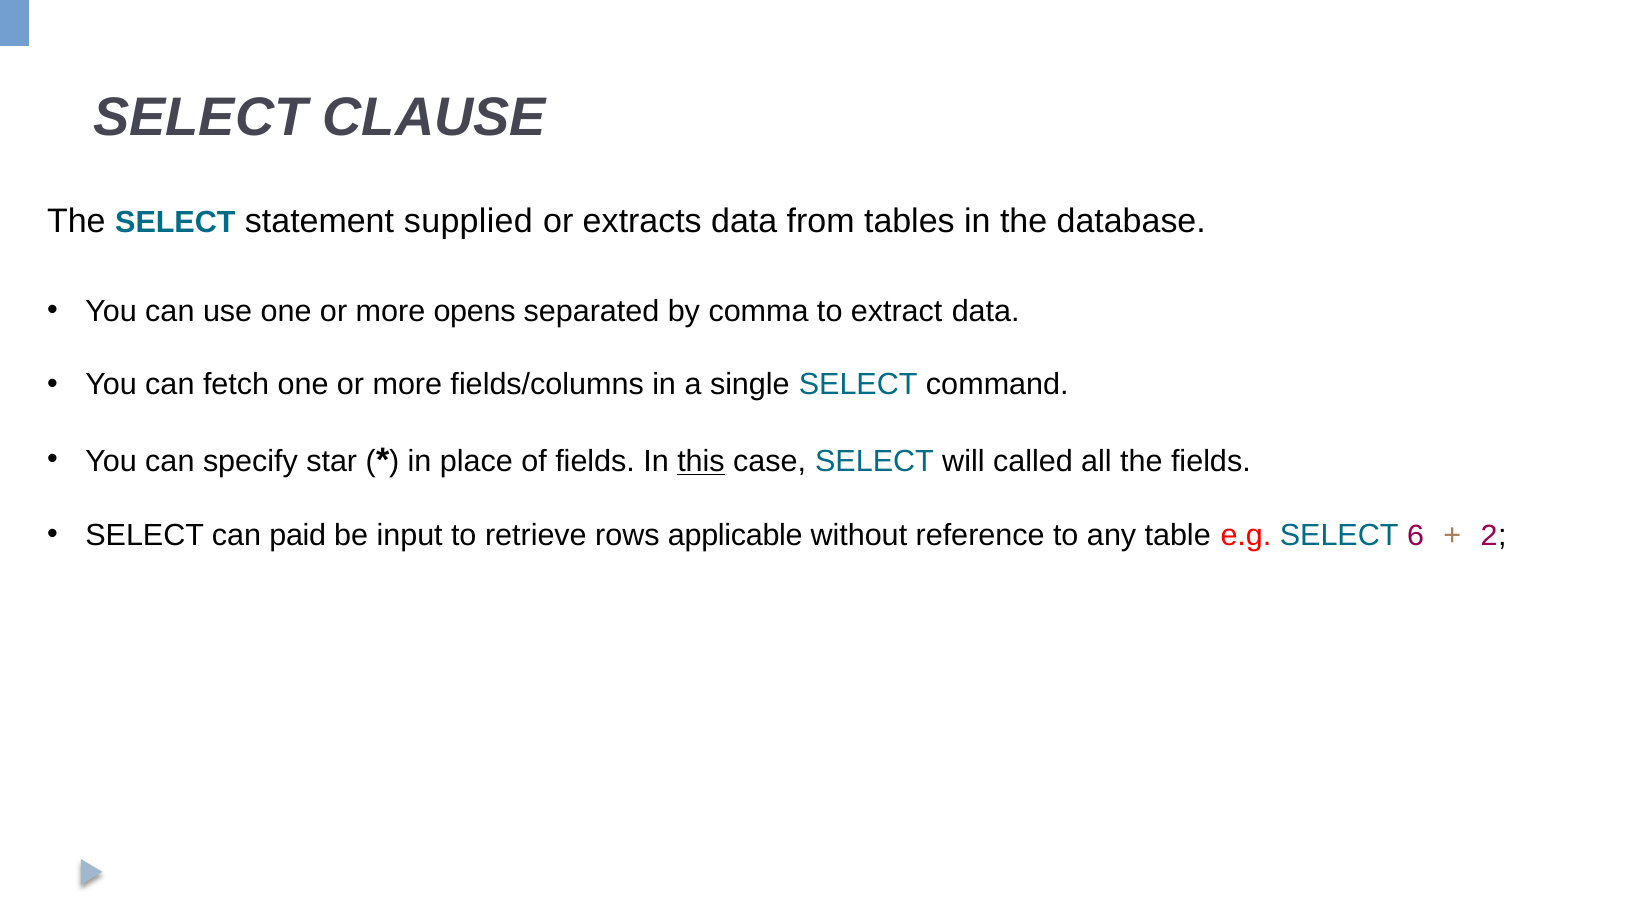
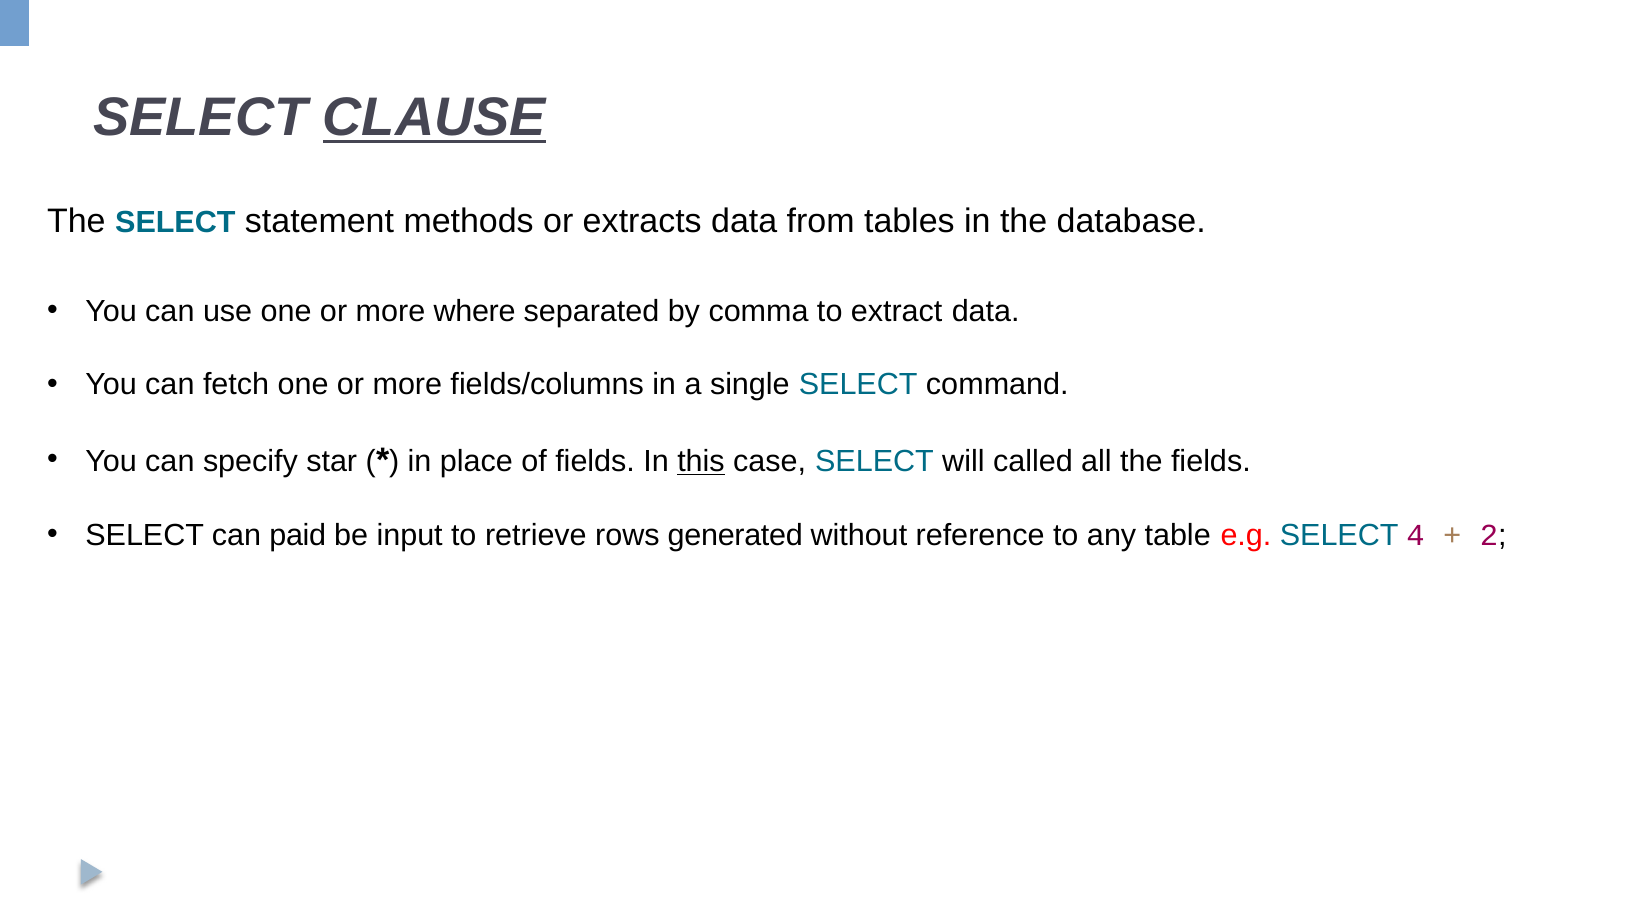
CLAUSE underline: none -> present (434, 118)
supplied: supplied -> methods (469, 221)
opens: opens -> where (475, 311)
applicable: applicable -> generated (735, 535)
6: 6 -> 4 (1416, 535)
